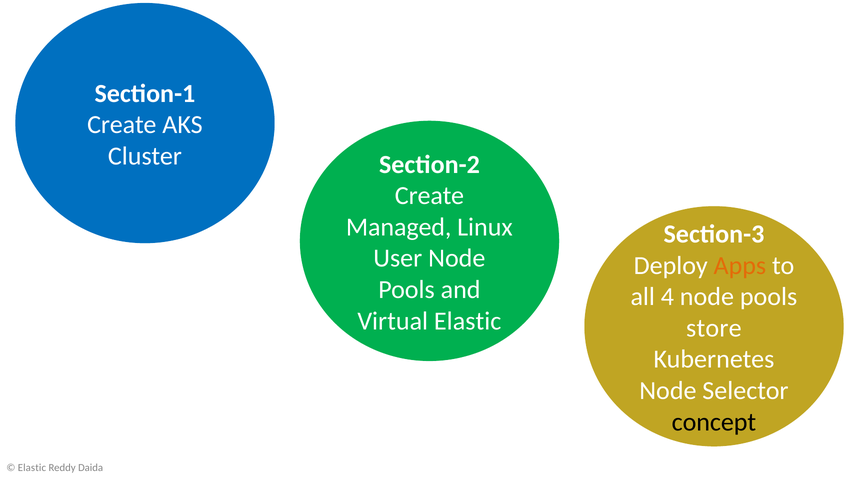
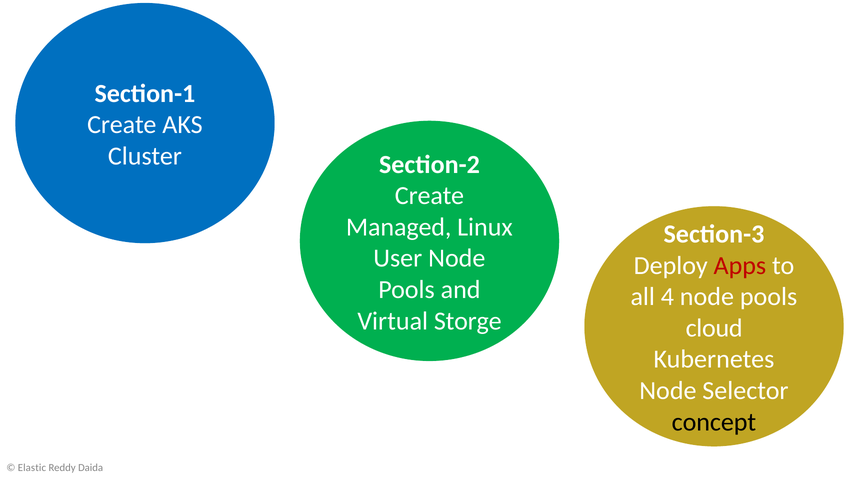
Apps colour: orange -> red (740, 266)
Virtual Elastic: Elastic -> Storge (468, 321)
store: store -> cloud (714, 328)
